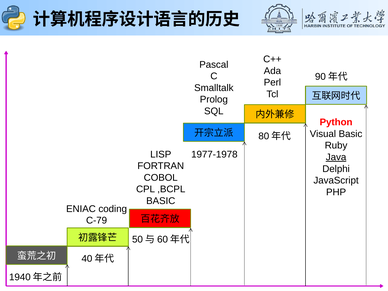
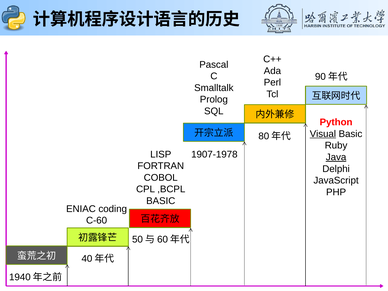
Visual underline: none -> present (323, 134)
1977-1978: 1977-1978 -> 1907-1978 (214, 154)
C-79: C-79 -> C-60 (97, 221)
